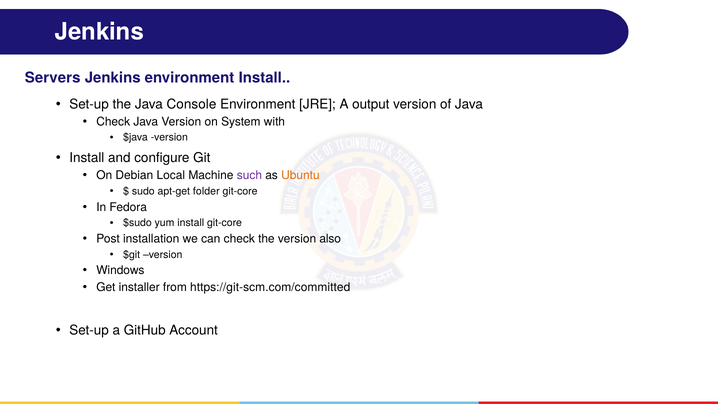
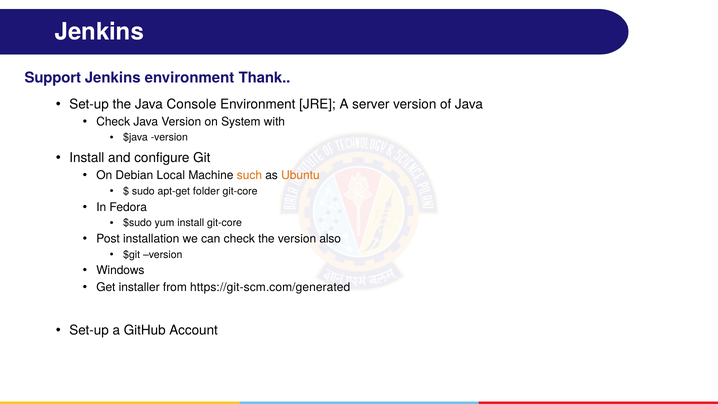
Servers: Servers -> Support (53, 78)
environment Install: Install -> Thank (265, 78)
output: output -> server (371, 104)
such colour: purple -> orange (249, 175)
https://git-scm.com/committed: https://git-scm.com/committed -> https://git-scm.com/generated (270, 287)
